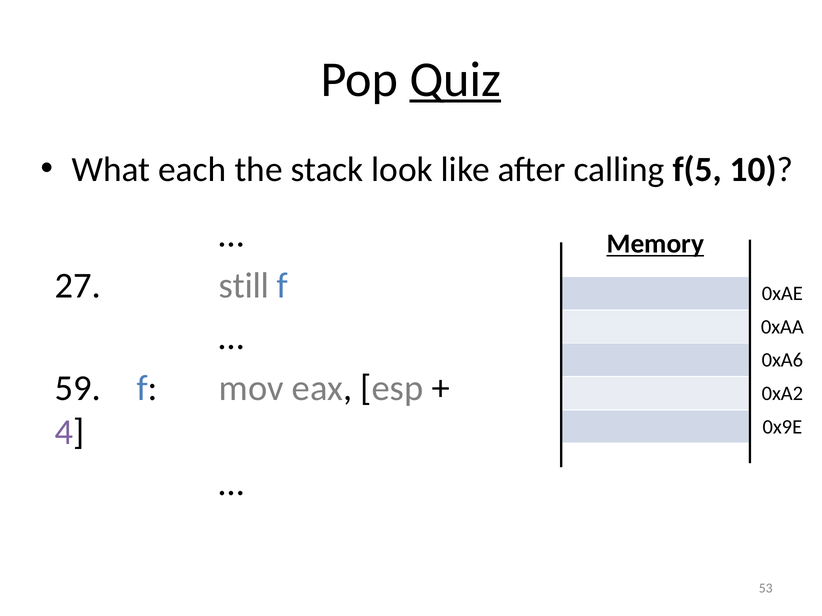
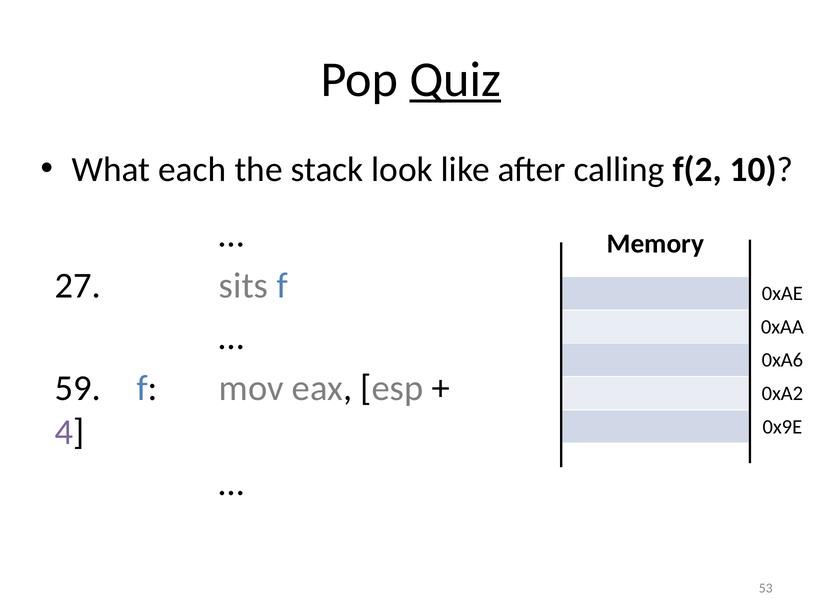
f(5: f(5 -> f(2 (697, 170)
Memory underline: present -> none (655, 244)
still: still -> sits (244, 286)
